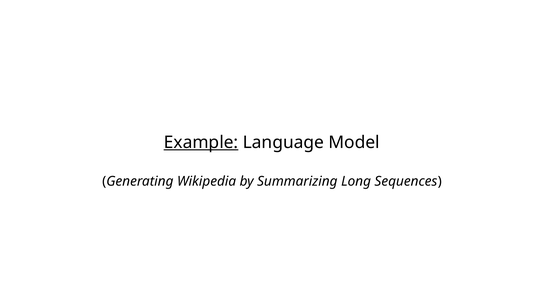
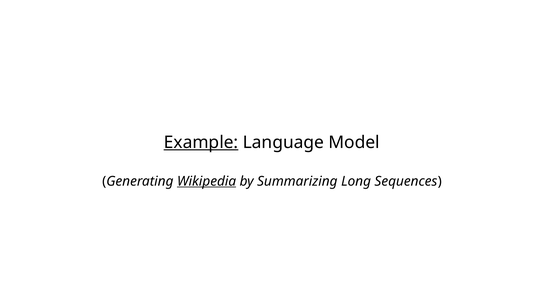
Wikipedia underline: none -> present (207, 181)
